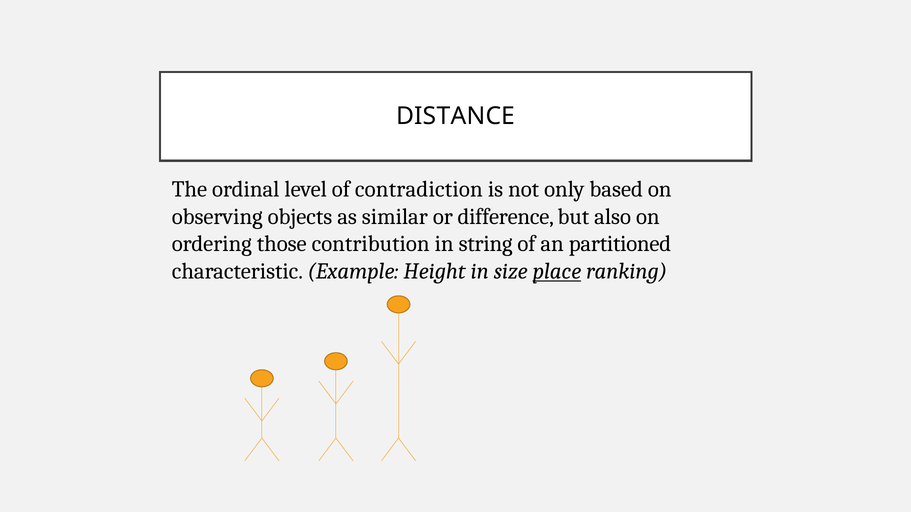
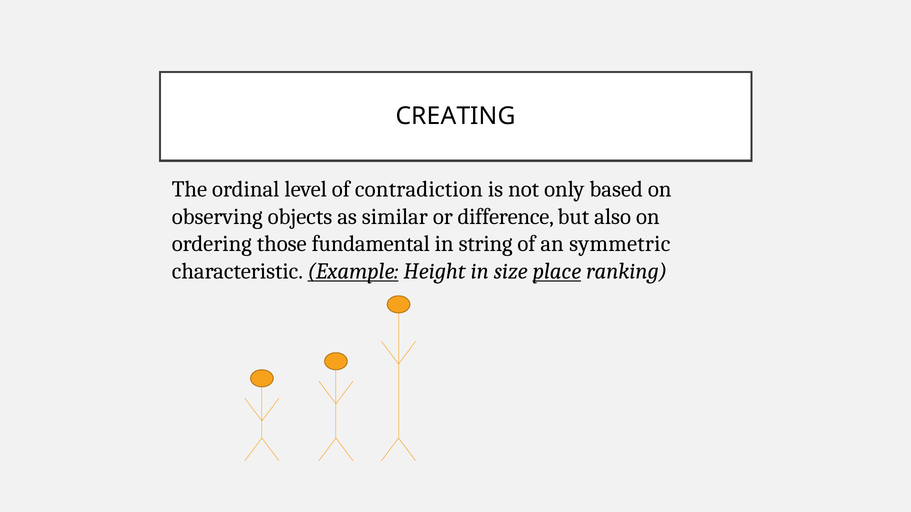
DISTANCE: DISTANCE -> CREATING (456, 116)
contribution: contribution -> fundamental (371, 244)
partitioned: partitioned -> symmetric (620, 244)
Example underline: none -> present (353, 271)
